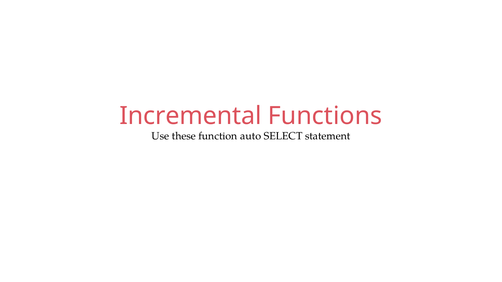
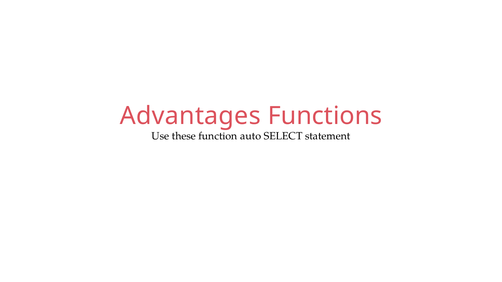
Incremental: Incremental -> Advantages (190, 116)
